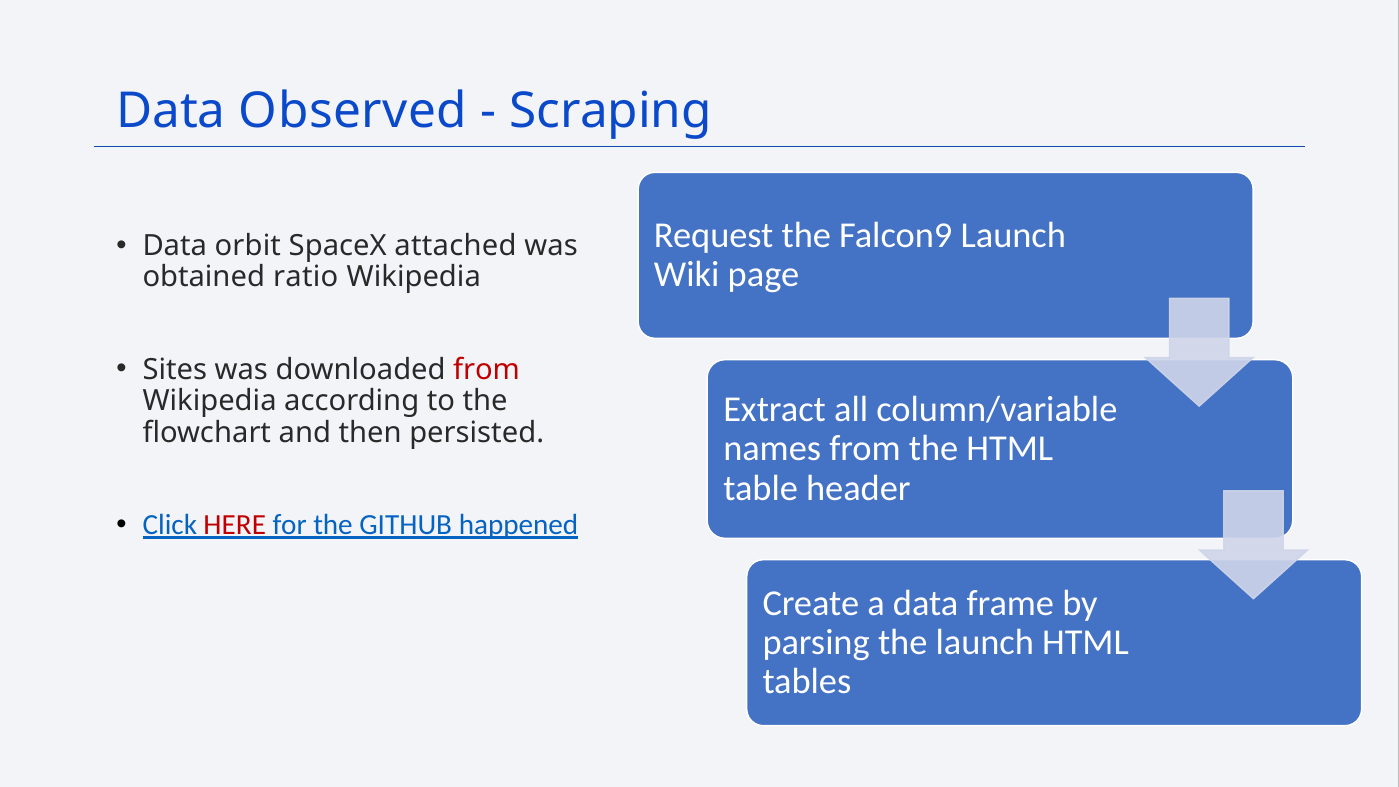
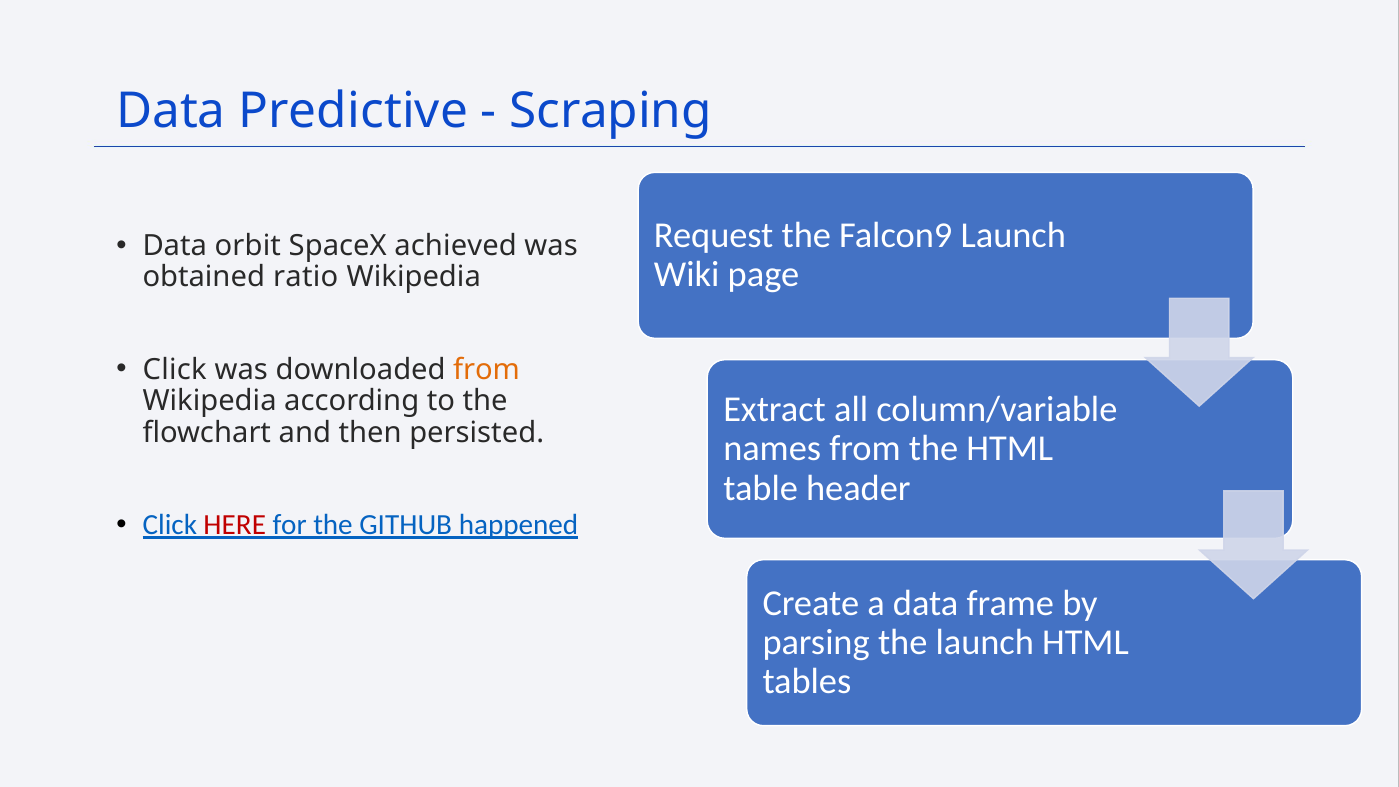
Observed: Observed -> Predictive (353, 111)
attached: attached -> achieved (456, 246)
Sites: Sites -> Click (175, 369)
from colour: red -> orange (487, 369)
